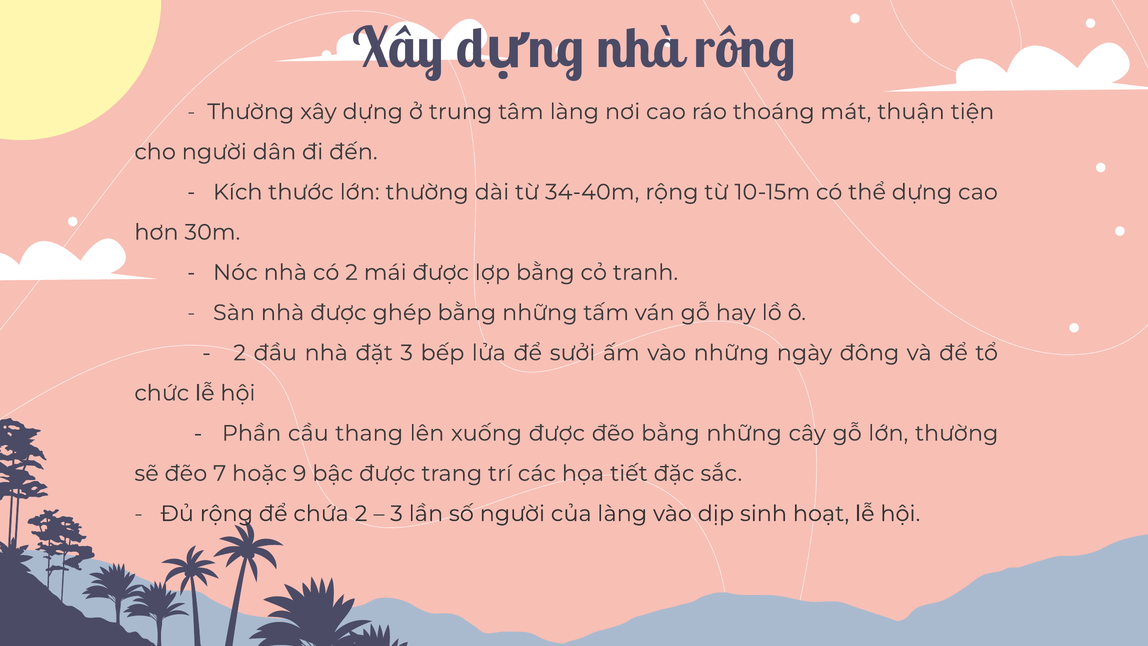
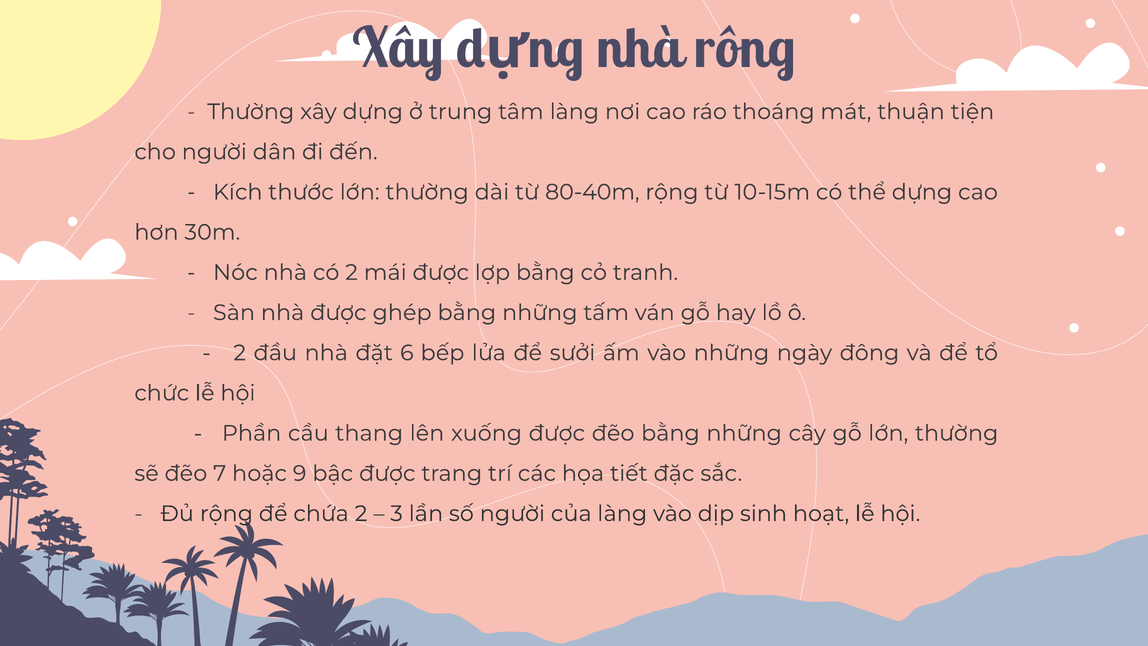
34-40m: 34-40m -> 80-40m (592, 192)
đặt 3: 3 -> 6 (407, 353)
